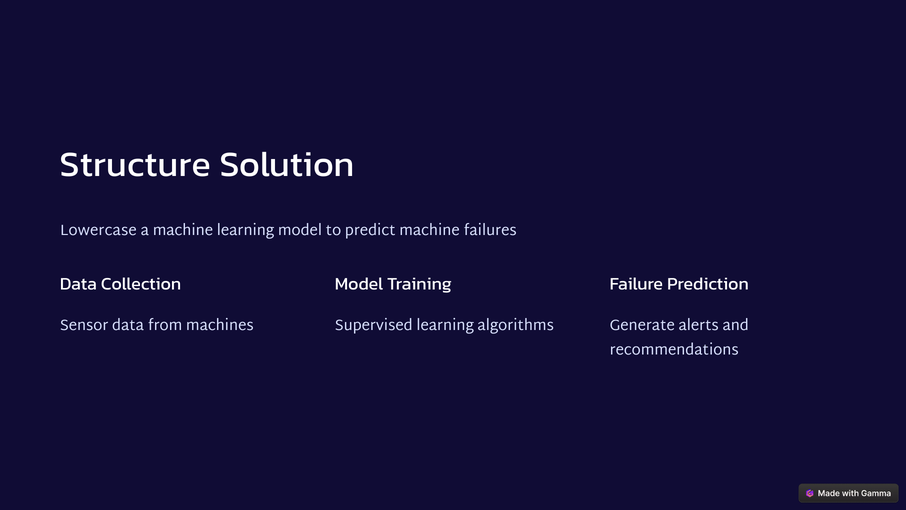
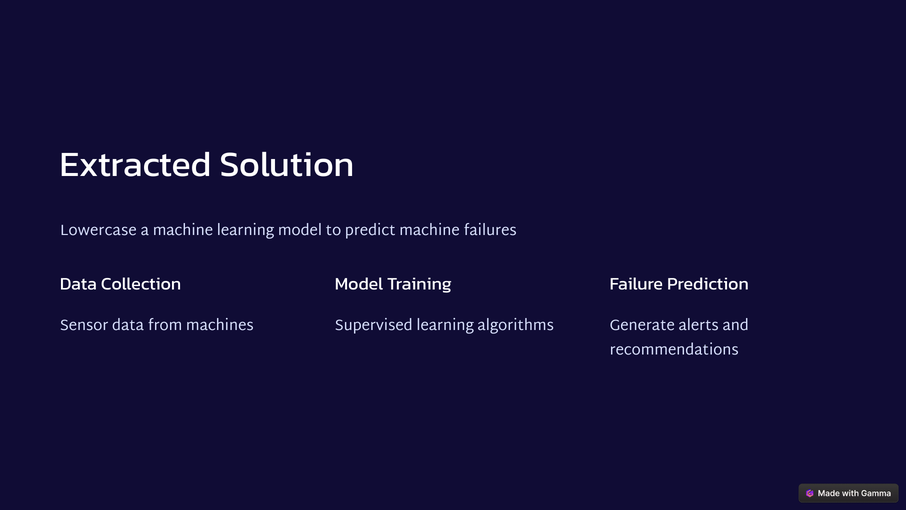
Structure: Structure -> Extracted (136, 164)
